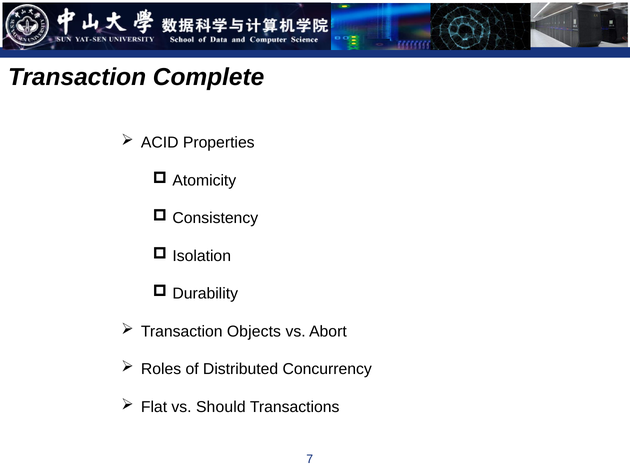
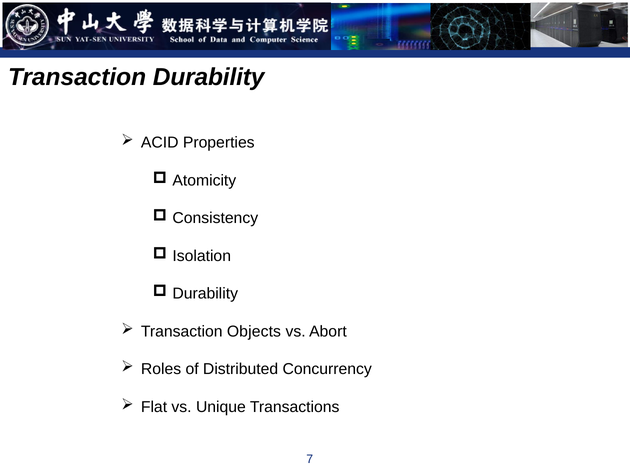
Transaction Complete: Complete -> Durability (209, 77)
Should: Should -> Unique (221, 407)
